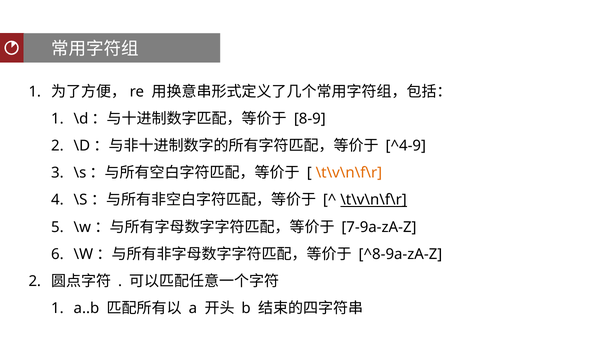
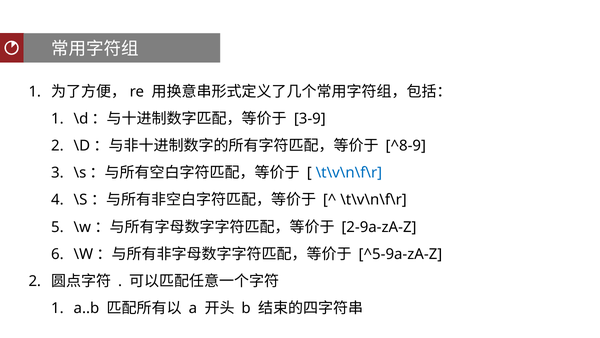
8-9: 8-9 -> 3-9 (310, 119)
^4-9: ^4-9 -> ^8-9 (406, 146)
\t\v\n\f\r colour: orange -> blue (349, 173)
\t\v\n\f\r underline: present -> none (374, 200)
7-9a-zA-Z: 7-9a-zA-Z -> 2-9a-zA-Z (379, 227)
^8-9a-zA-Z: ^8-9a-zA-Z -> ^5-9a-zA-Z (400, 254)
